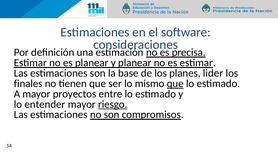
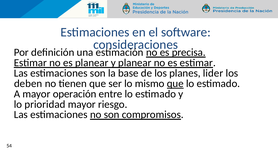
finales: finales -> deben (28, 84)
proyectos: proyectos -> operación (75, 94)
entender: entender -> prioridad (45, 105)
riesgo underline: present -> none (113, 105)
